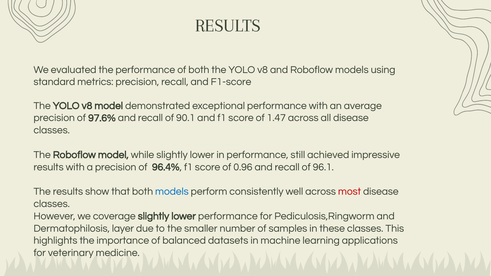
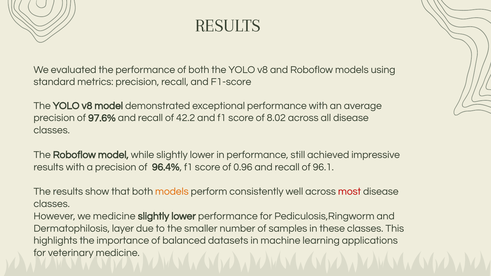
90.1: 90.1 -> 42.2 (186, 118)
1.47: 1.47 -> 8.02 (276, 118)
models colour: blue -> orange (172, 192)
we coverage: coverage -> medicine (114, 216)
